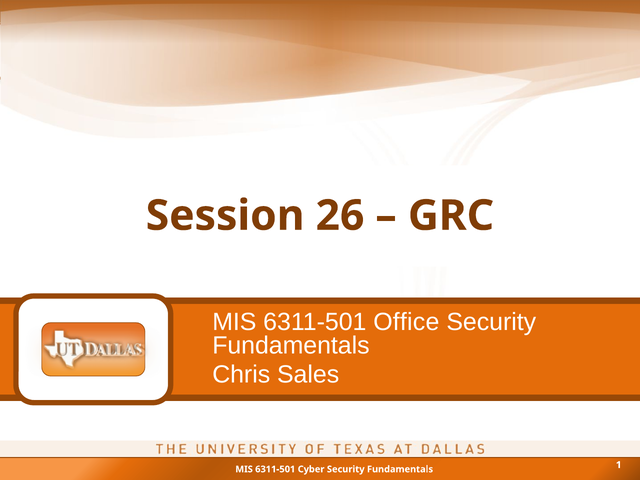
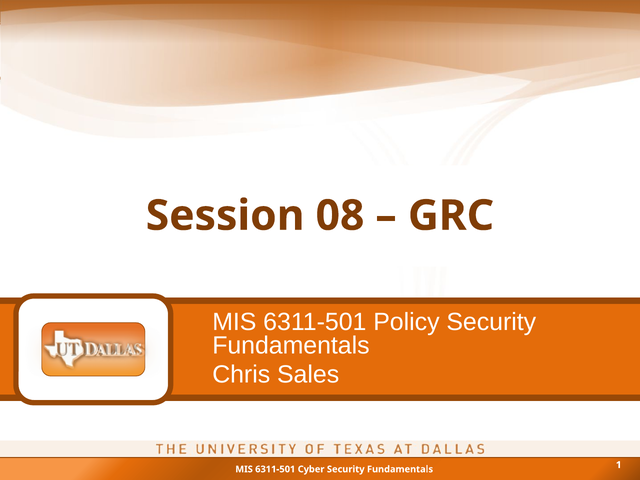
26: 26 -> 08 (340, 216)
Office: Office -> Policy (406, 322)
